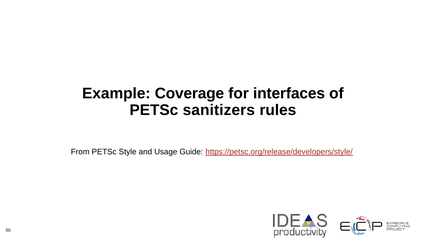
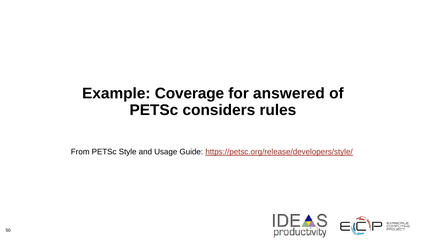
interfaces: interfaces -> answered (289, 93)
sanitizers: sanitizers -> considers (219, 110)
